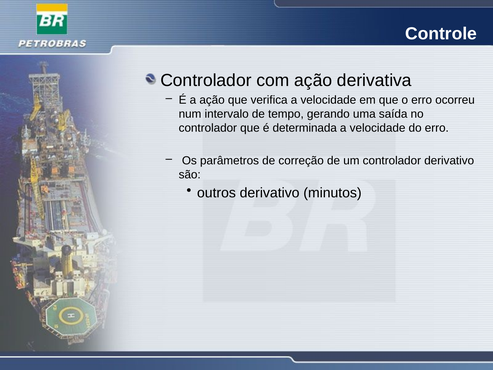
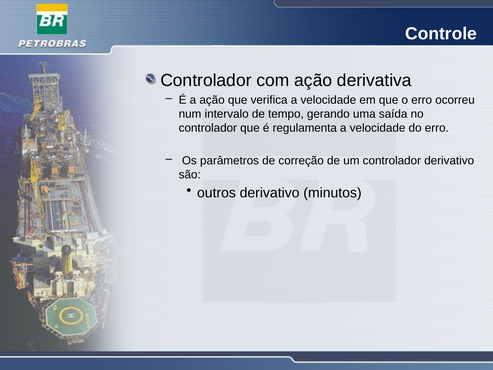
determinada: determinada -> regulamenta (305, 128)
